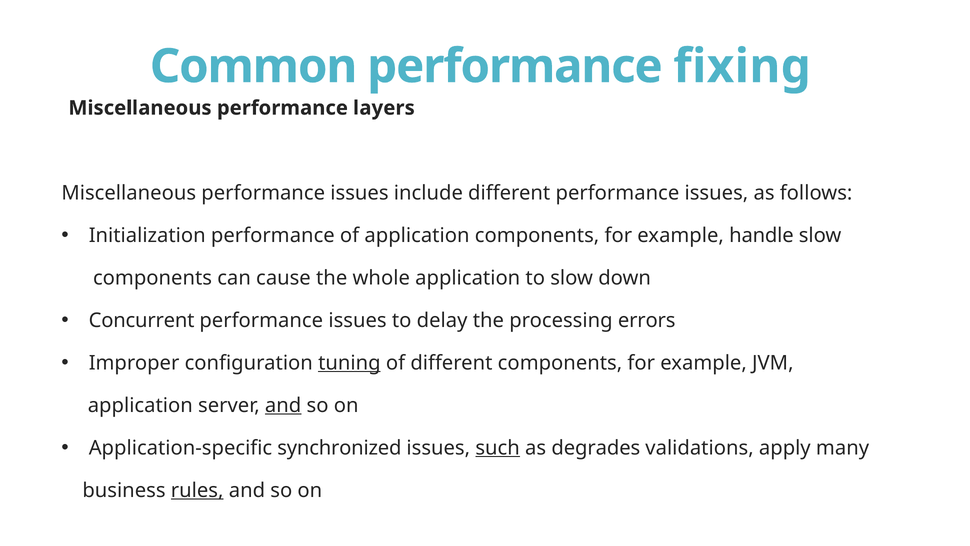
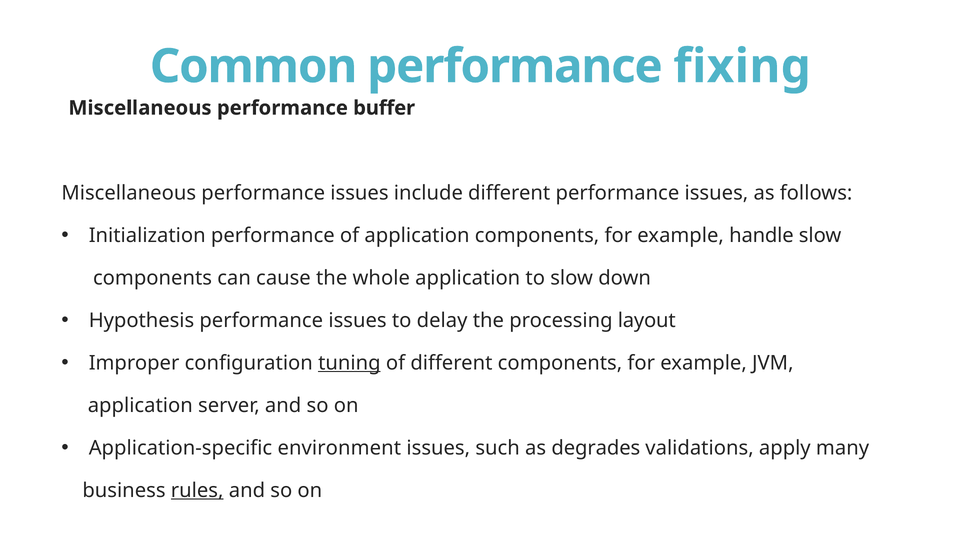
layers: layers -> buffer (384, 108)
Concurrent: Concurrent -> Hypothesis (141, 320)
errors: errors -> layout (647, 320)
and underline: present -> none (283, 405)
synchronized: synchronized -> environment (339, 448)
such underline: present -> none (498, 448)
